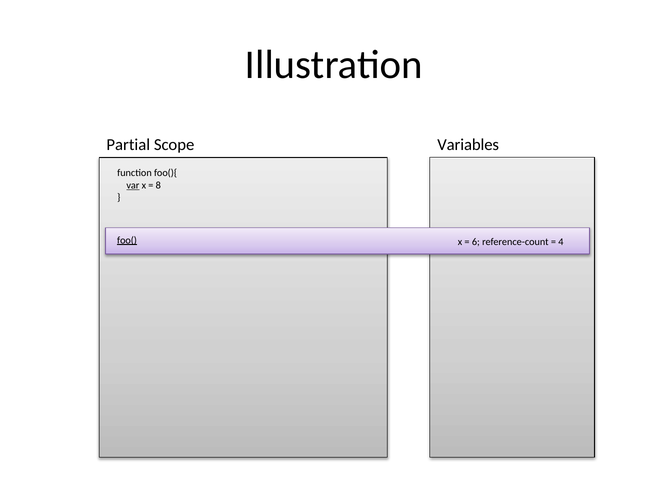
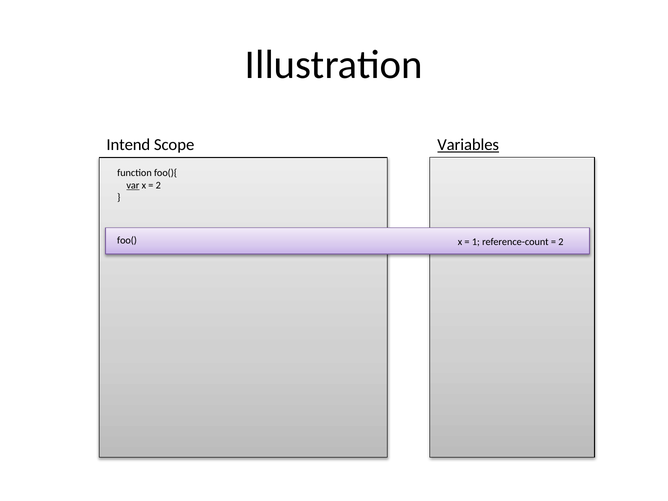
Partial: Partial -> Intend (128, 145)
Variables underline: none -> present (468, 145)
8: 8 -> 2 (158, 185)
foo( underline: present -> none (127, 240)
6: 6 -> 1 (476, 242)
4: 4 -> 2 (561, 242)
